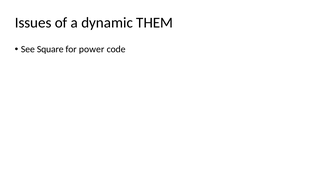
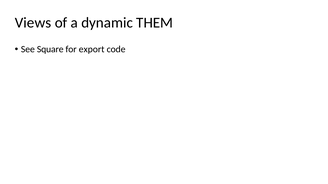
Issues: Issues -> Views (33, 23)
power: power -> export (92, 49)
